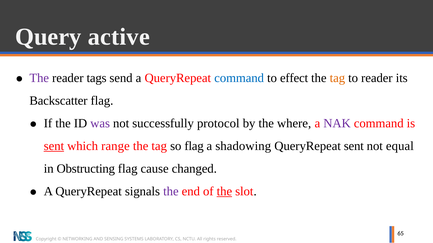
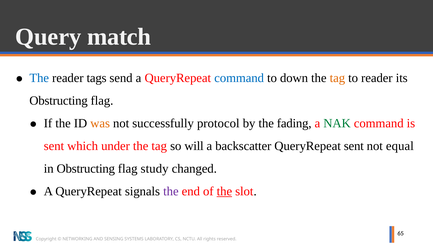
active: active -> match (119, 37)
The colour: purple -> blue (39, 78)
effect: effect -> down (294, 78)
Backscatter: Backscatter -> Obstructing (59, 101)
was colour: purple -> orange (100, 124)
where: where -> fading (294, 124)
NAK colour: purple -> green (337, 124)
sent underline: present -> none (54, 146)
range: range -> under (116, 146)
so flag: flag -> will (194, 146)
shadowing: shadowing -> backscatter (243, 146)
cause: cause -> study (155, 169)
